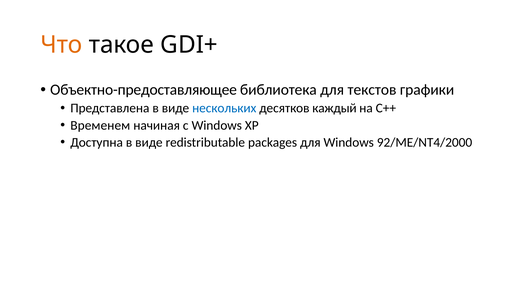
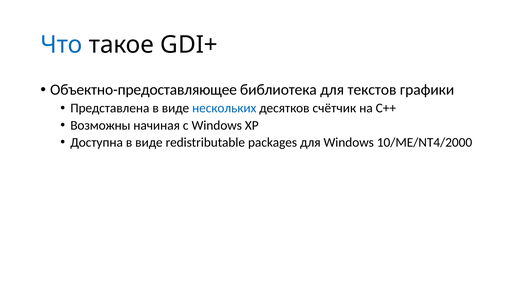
Что colour: orange -> blue (61, 45)
каждый: каждый -> счётчик (334, 108)
Временем: Временем -> Возможны (100, 125)
92/ME/NT4/2000: 92/ME/NT4/2000 -> 10/ME/NT4/2000 (424, 142)
